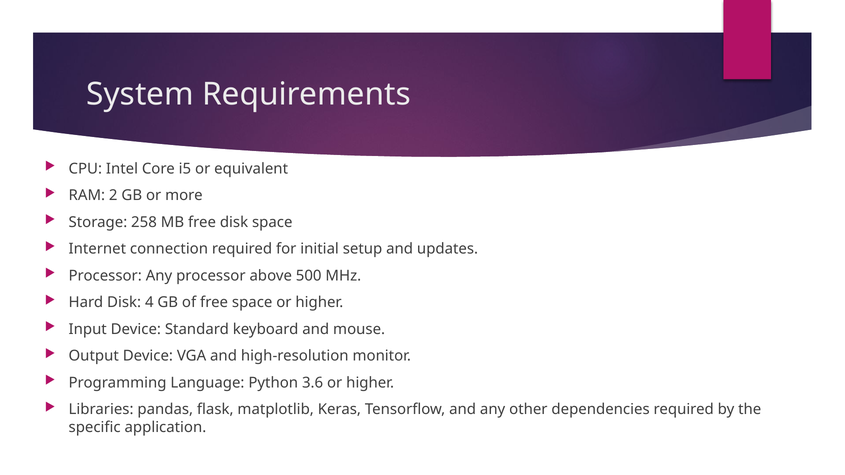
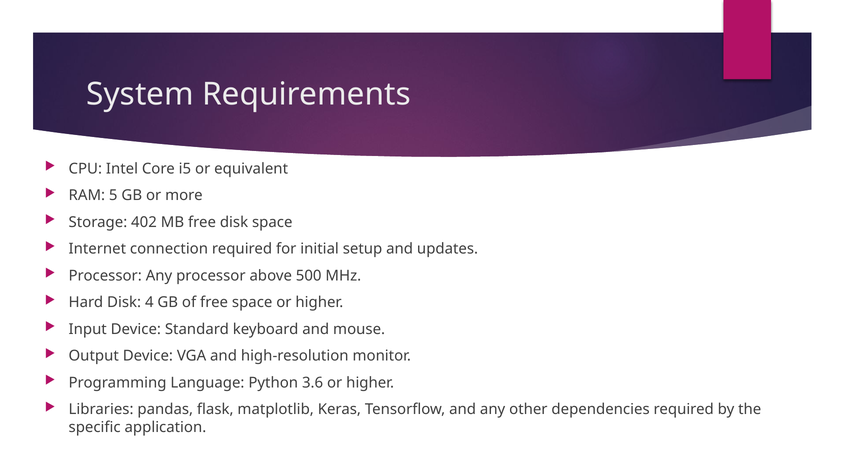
2: 2 -> 5 (113, 196)
258: 258 -> 402 (144, 222)
